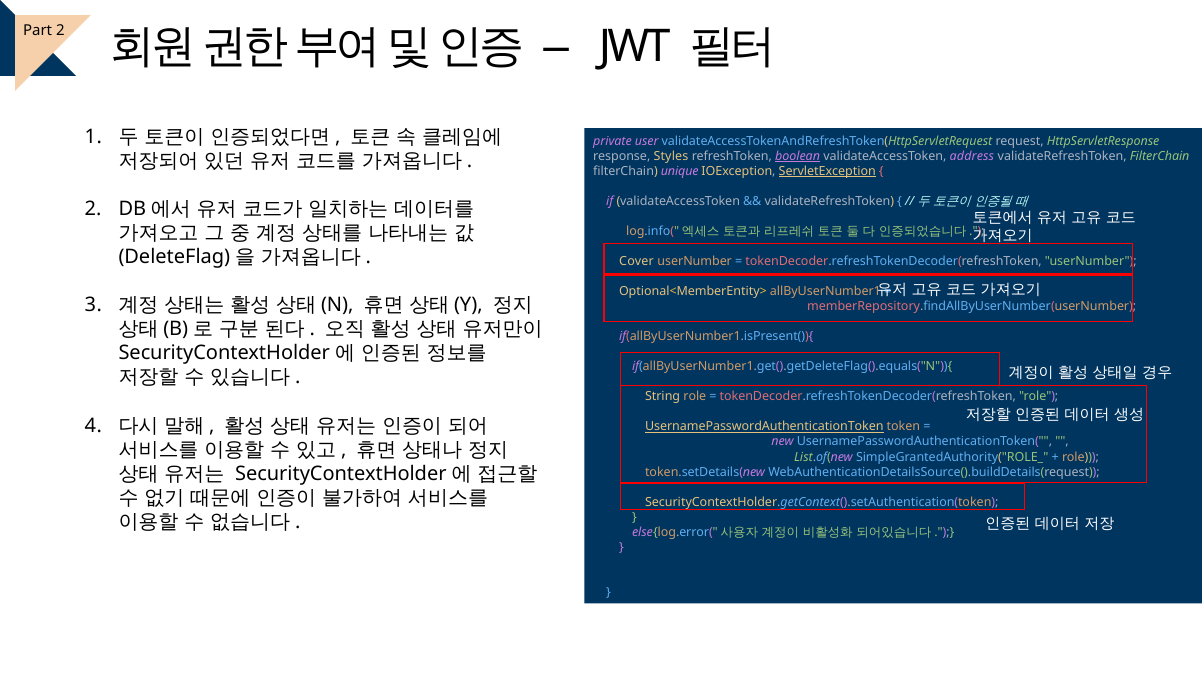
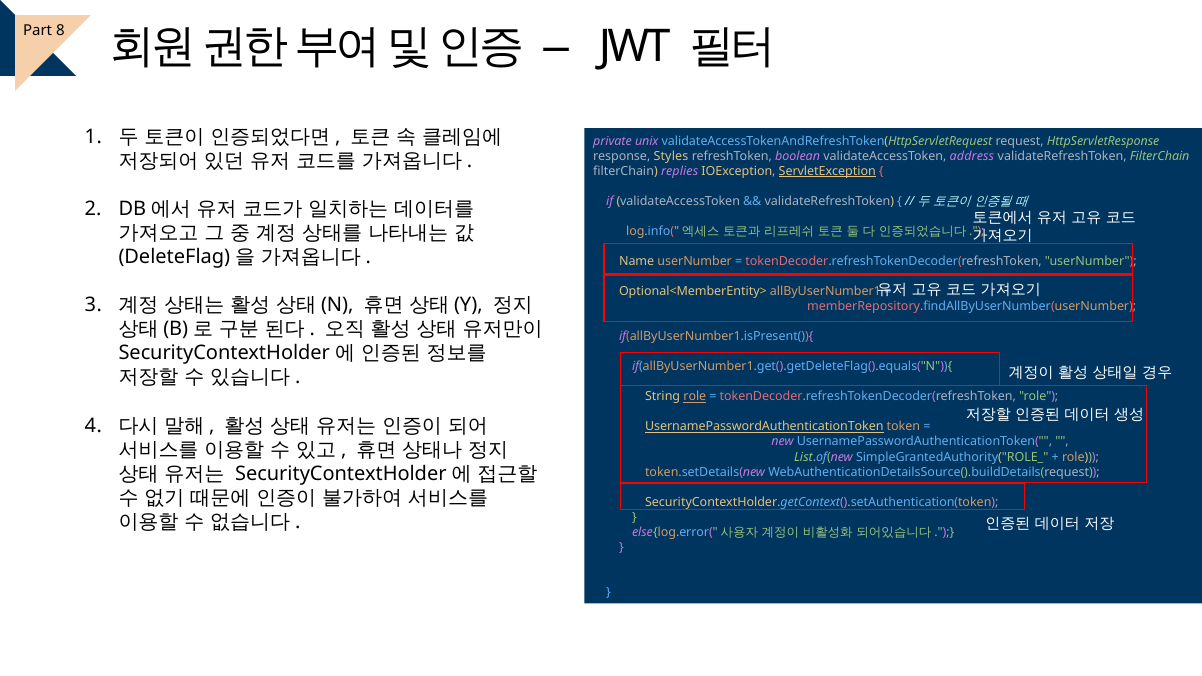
Part 2: 2 -> 8 (60, 31)
user: user -> unix (647, 141)
boolean underline: present -> none (798, 156)
unique: unique -> replies (680, 171)
Cover: Cover -> Name (637, 261)
role underline: none -> present (695, 397)
